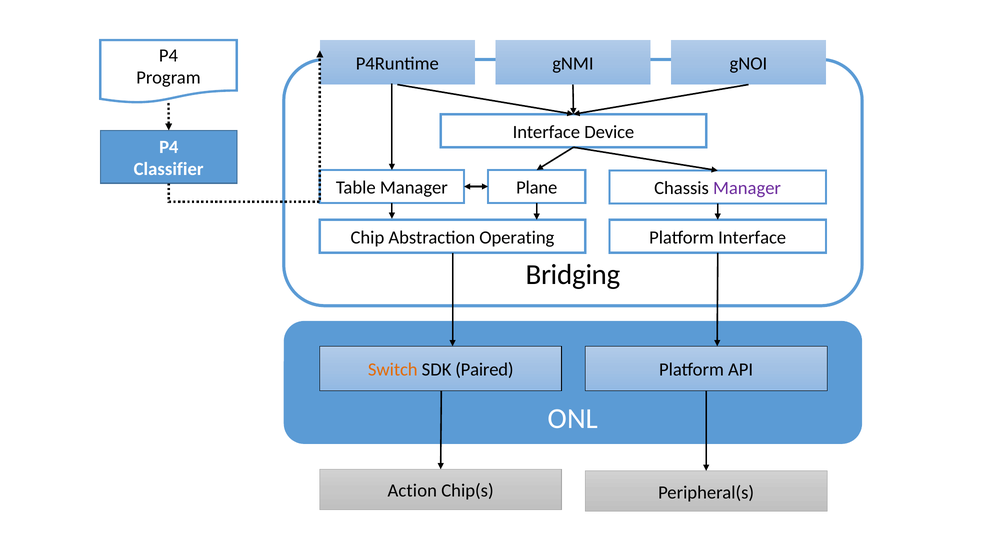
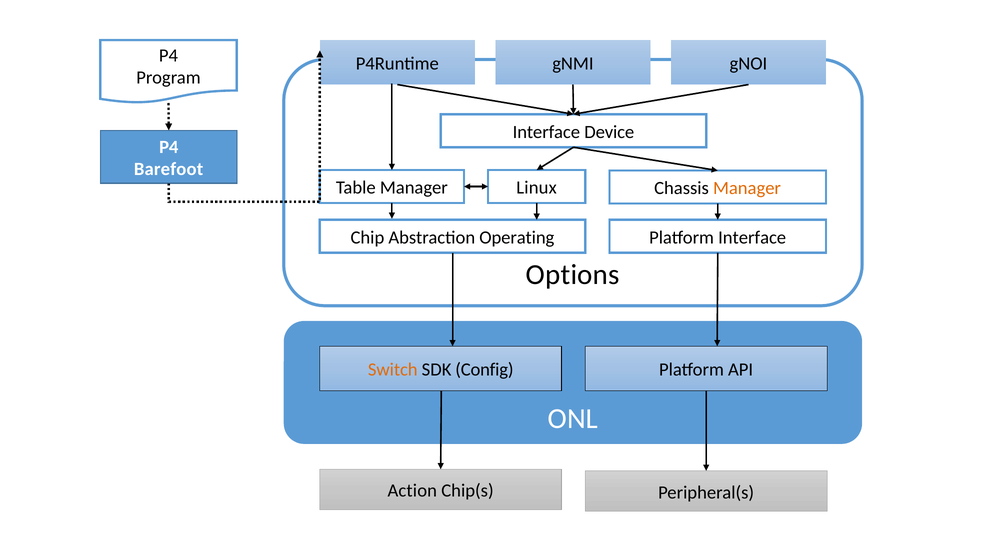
Classifier: Classifier -> Barefoot (169, 169)
Plane: Plane -> Linux (537, 188)
Manager colour: purple -> orange (747, 188)
Bridging: Bridging -> Options (573, 275)
Paired: Paired -> Config (484, 370)
